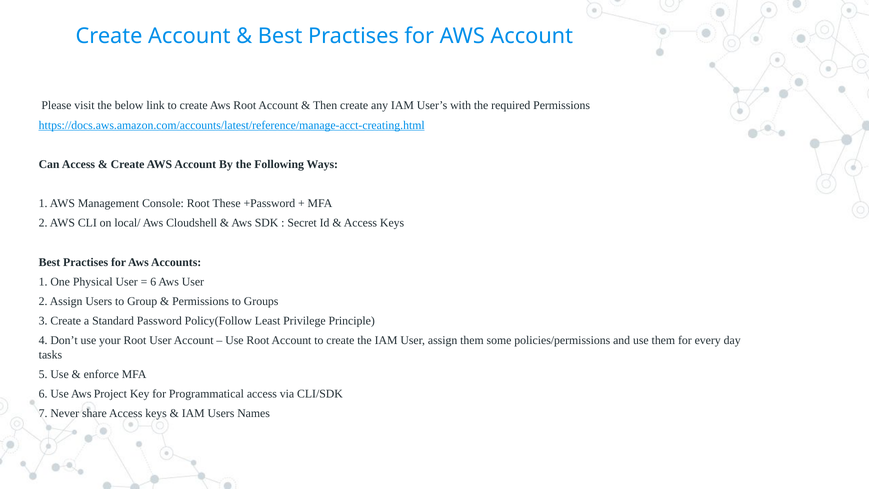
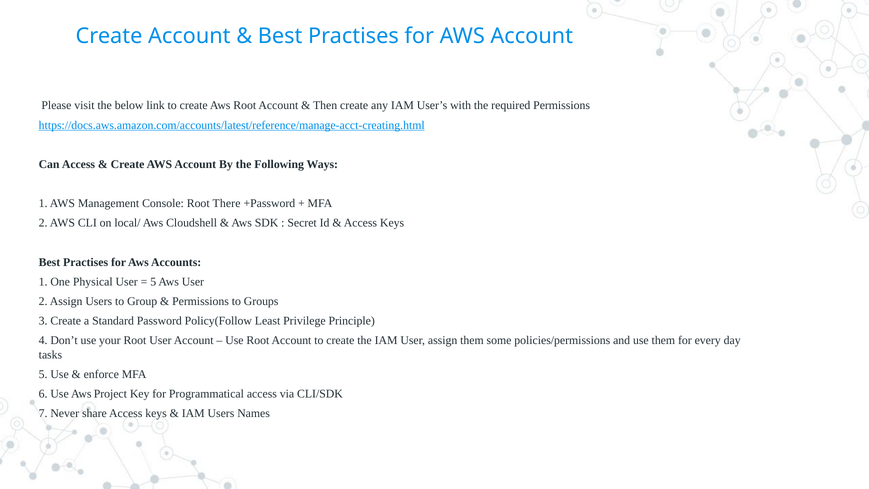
These: These -> There (227, 203)
6: 6 -> 5 (153, 282)
